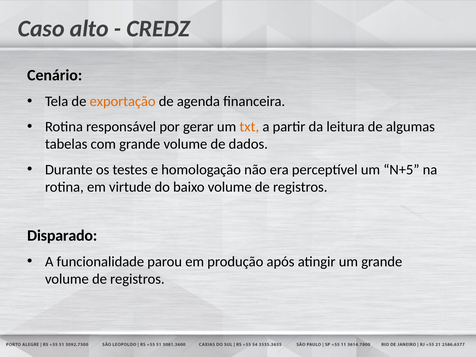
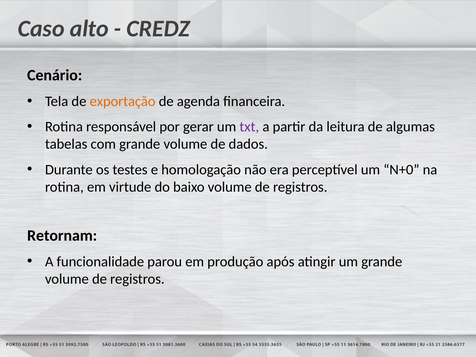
txt colour: orange -> purple (249, 127)
N+5: N+5 -> N+0 (401, 170)
Disparado: Disparado -> Retornam (62, 235)
